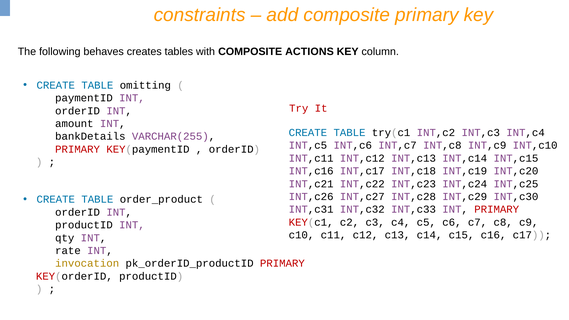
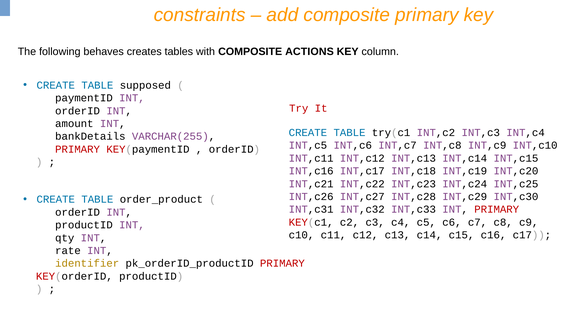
omitting: omitting -> supposed (145, 85)
invocation: invocation -> identifier (87, 264)
